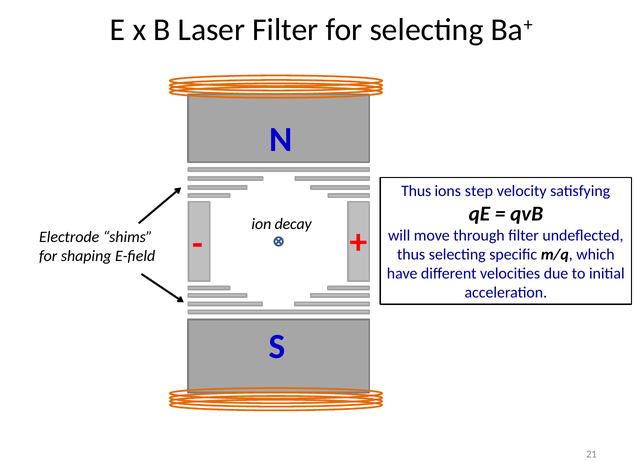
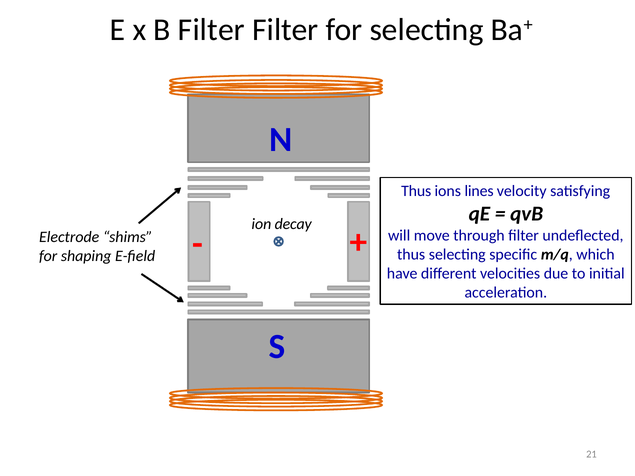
B Laser: Laser -> Filter (211, 30)
step: step -> lines (479, 191)
